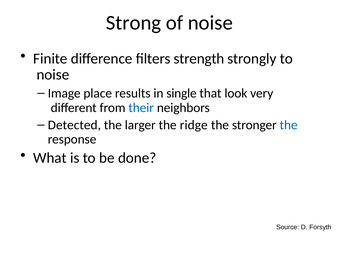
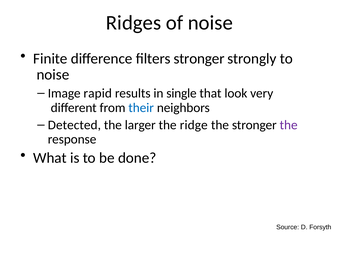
Strong: Strong -> Ridges (134, 23)
ﬁlters strength: strength -> stronger (199, 59)
place: place -> rapid (98, 93)
the colour: blue -> purple (289, 125)
